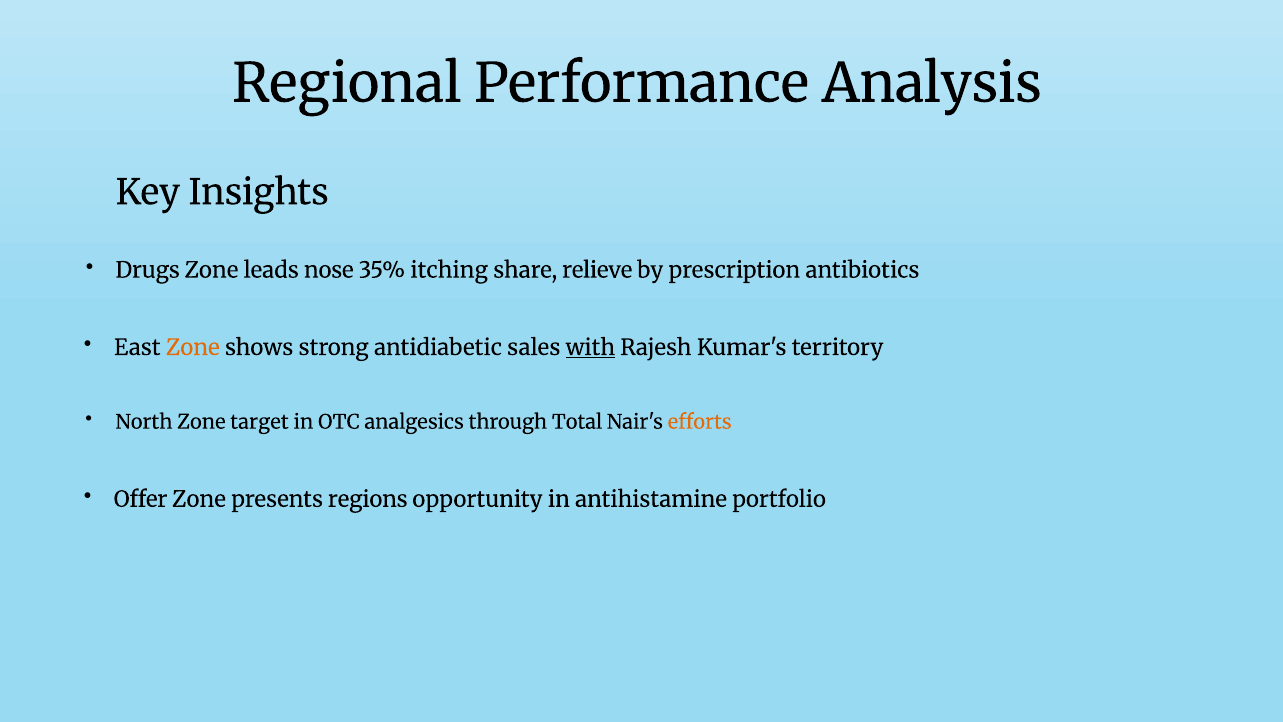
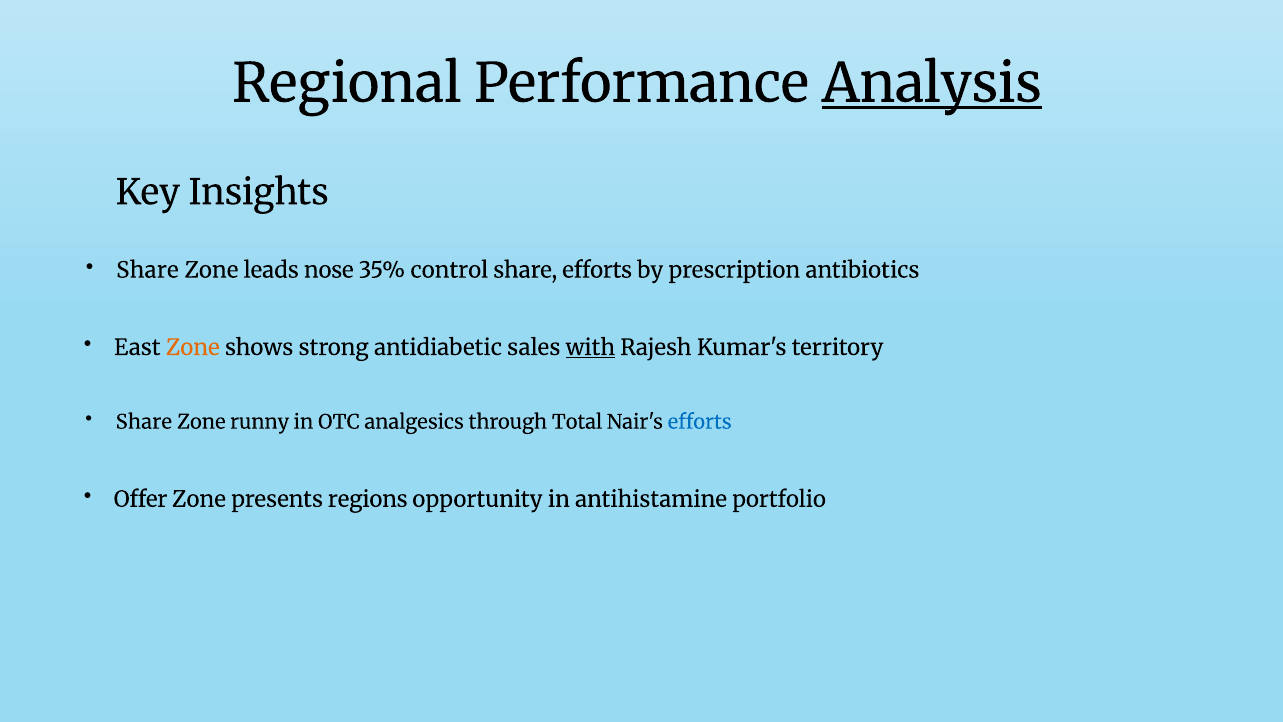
Analysis underline: none -> present (932, 84)
Drugs: Drugs -> Share (147, 270)
itching: itching -> control (449, 270)
share relieve: relieve -> efforts (597, 270)
North: North -> Share (144, 422)
target: target -> runny (260, 422)
efforts colour: orange -> blue (700, 422)
